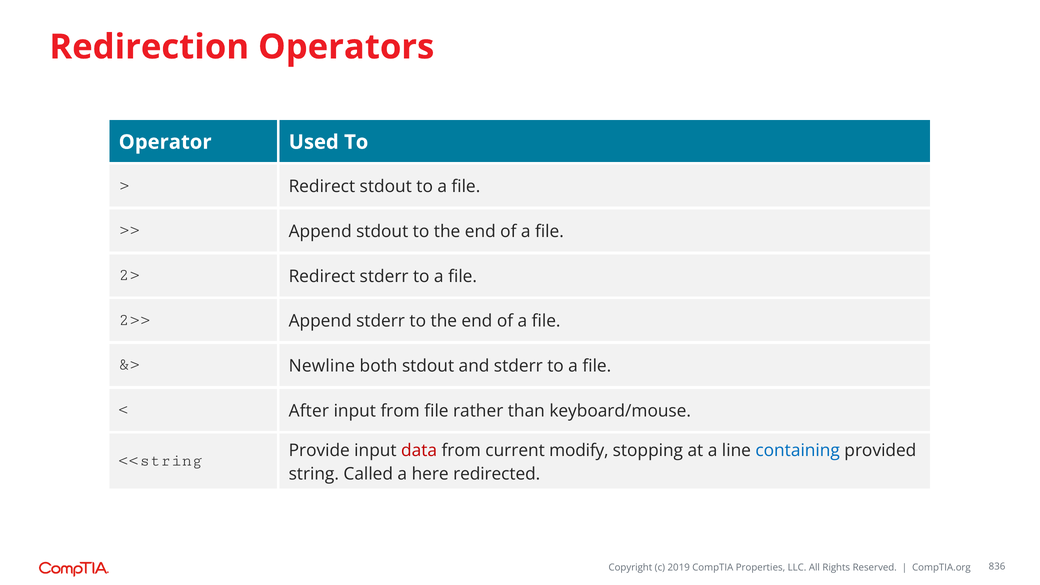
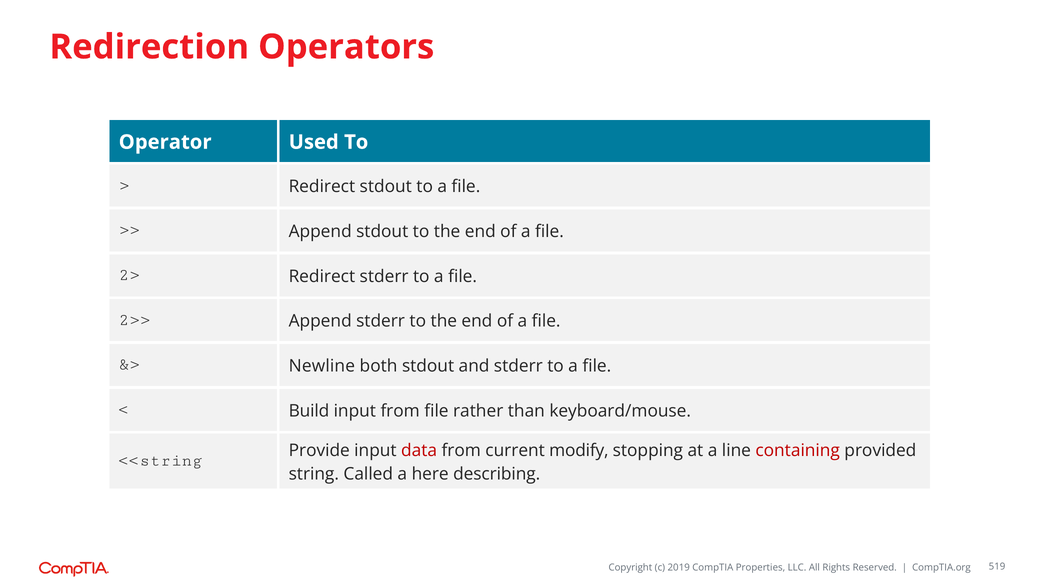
After: After -> Build (309, 411)
containing colour: blue -> red (798, 450)
redirected: redirected -> describing (497, 474)
836: 836 -> 519 (997, 567)
